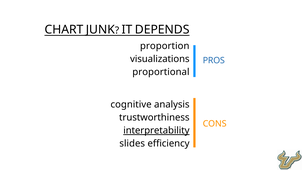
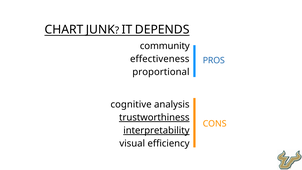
proportion: proportion -> community (165, 46)
visualizations: visualizations -> effectiveness (160, 59)
trustworthiness underline: none -> present (154, 117)
slides: slides -> visual (132, 143)
